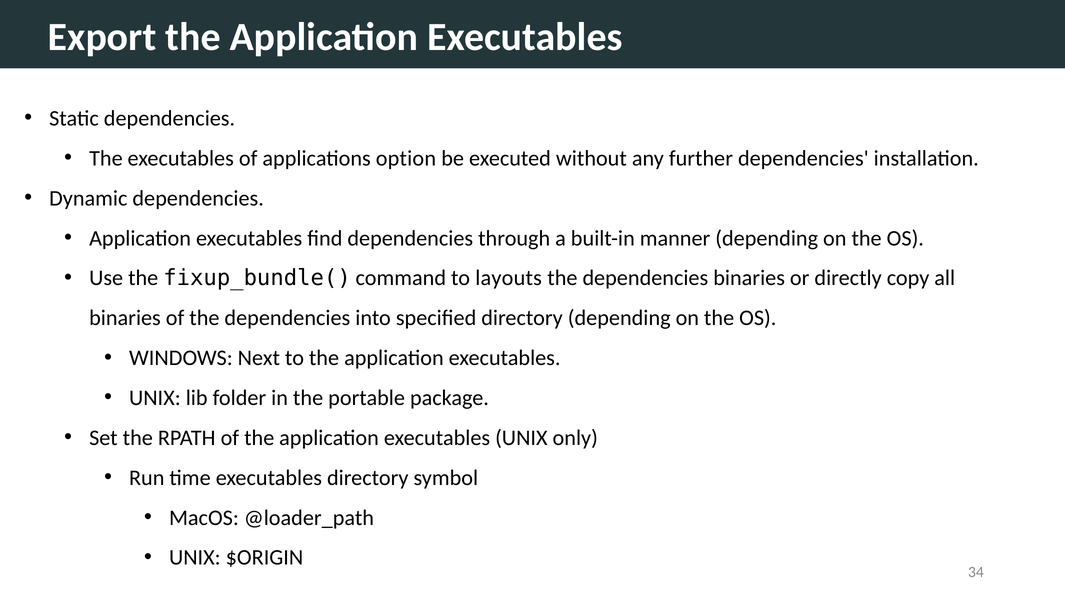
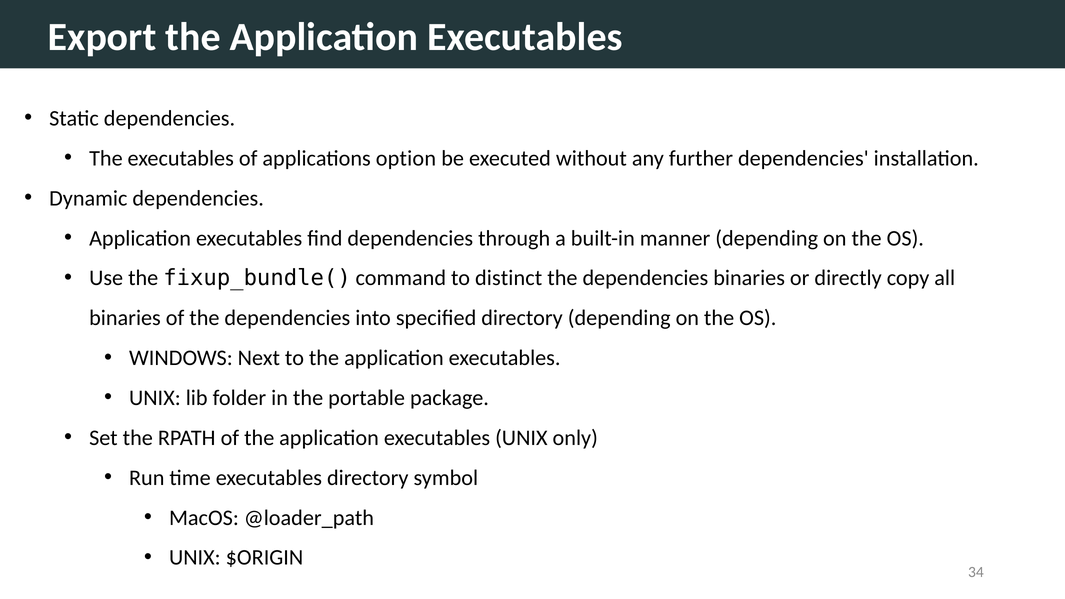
layouts: layouts -> distinct (509, 278)
